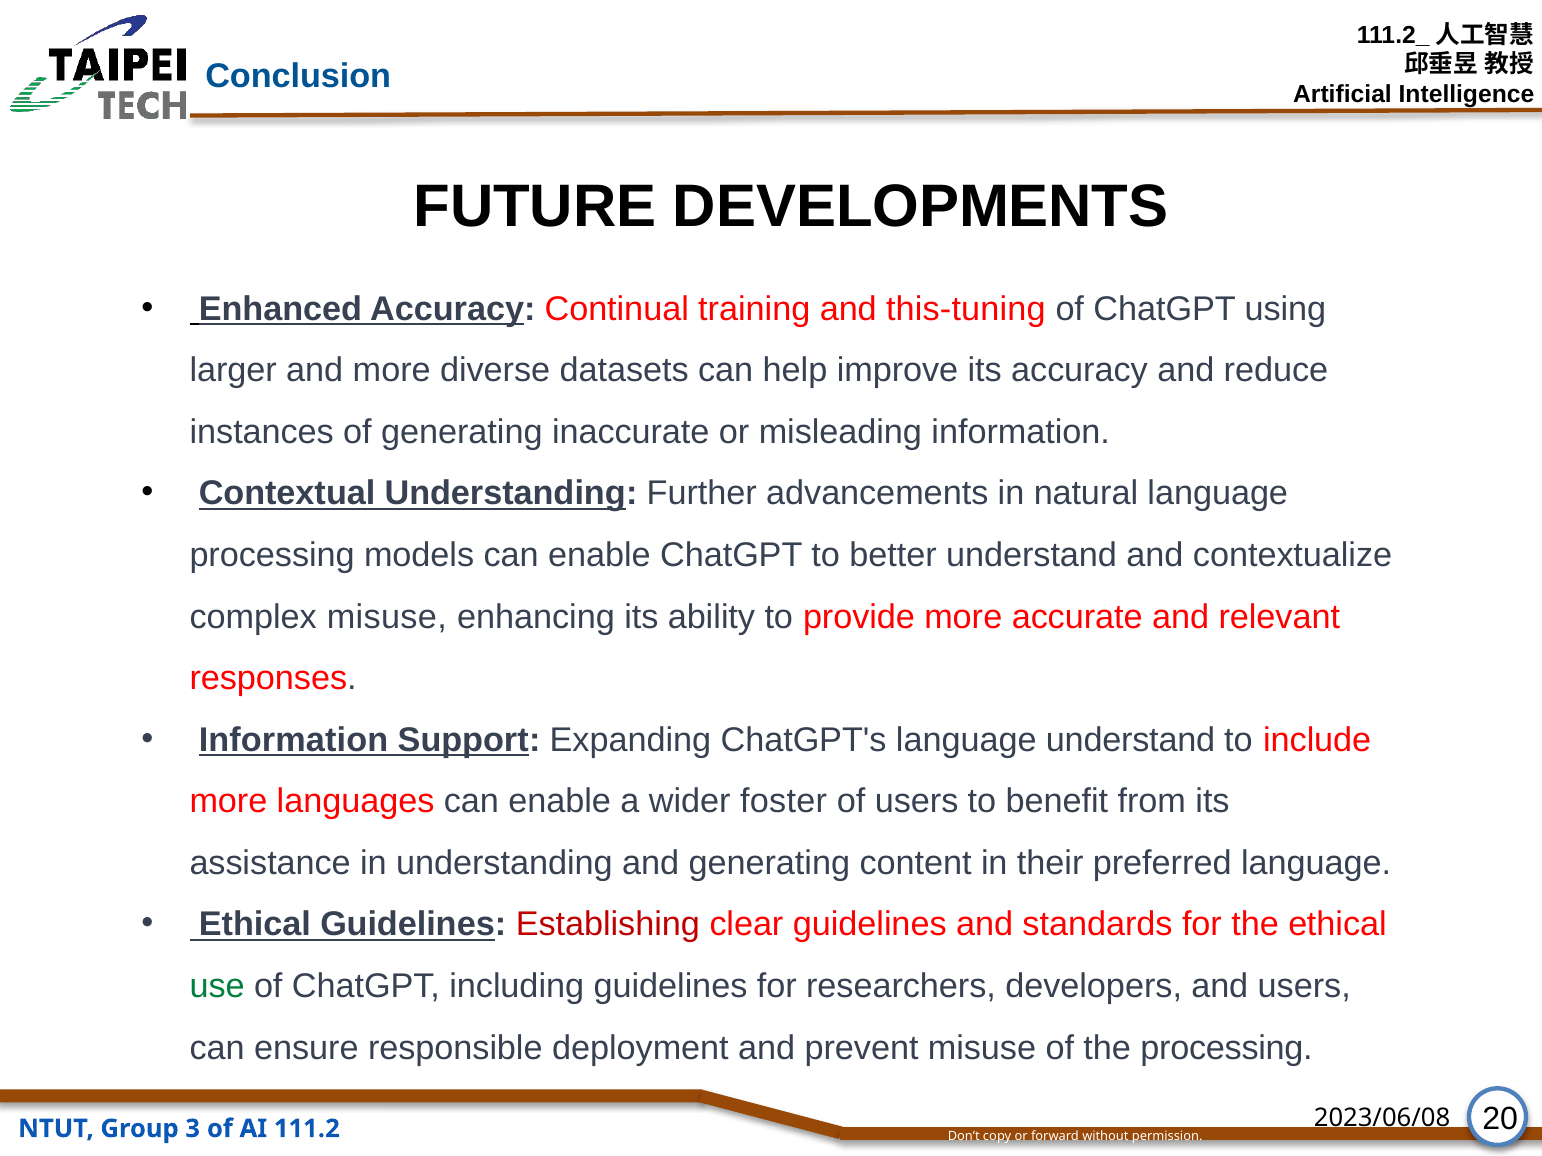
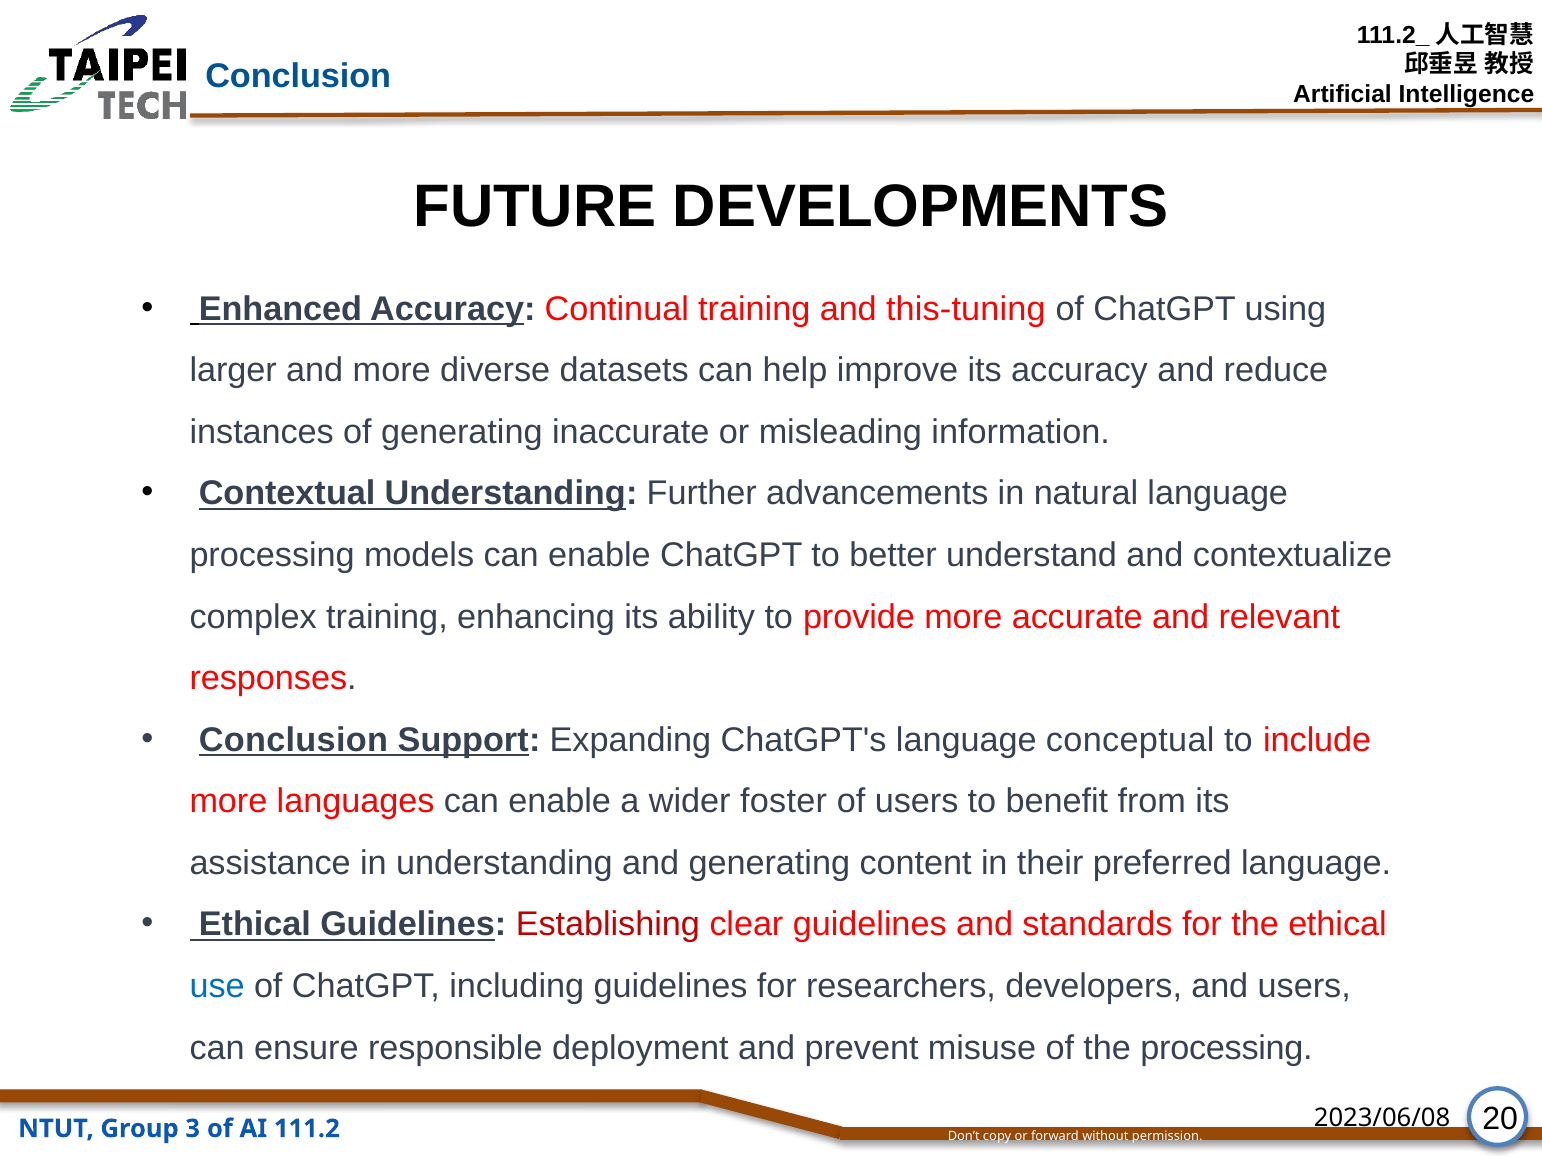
complex misuse: misuse -> training (387, 617)
Information: Information -> Conclusion (293, 740)
language understand: understand -> conceptual (1130, 740)
use colour: green -> blue (217, 987)
